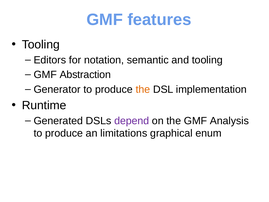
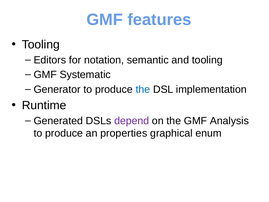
Abstraction: Abstraction -> Systematic (85, 75)
the colour: orange -> blue (143, 89)
limitations: limitations -> properties (124, 133)
